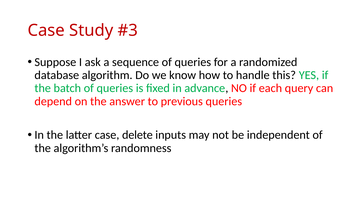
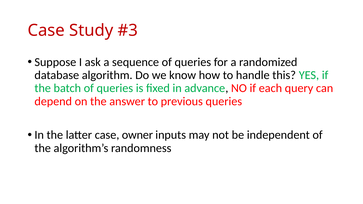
delete: delete -> owner (137, 135)
